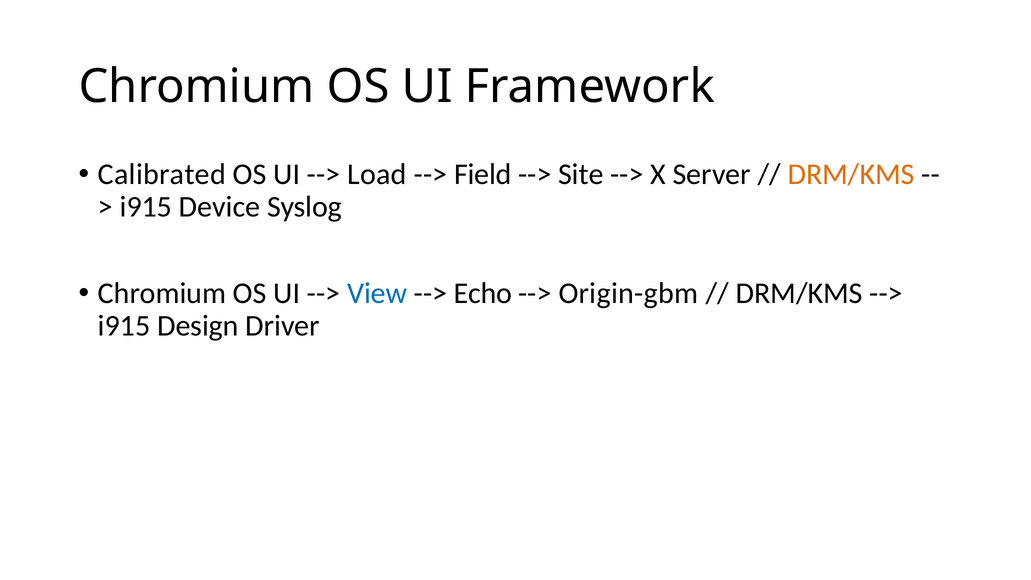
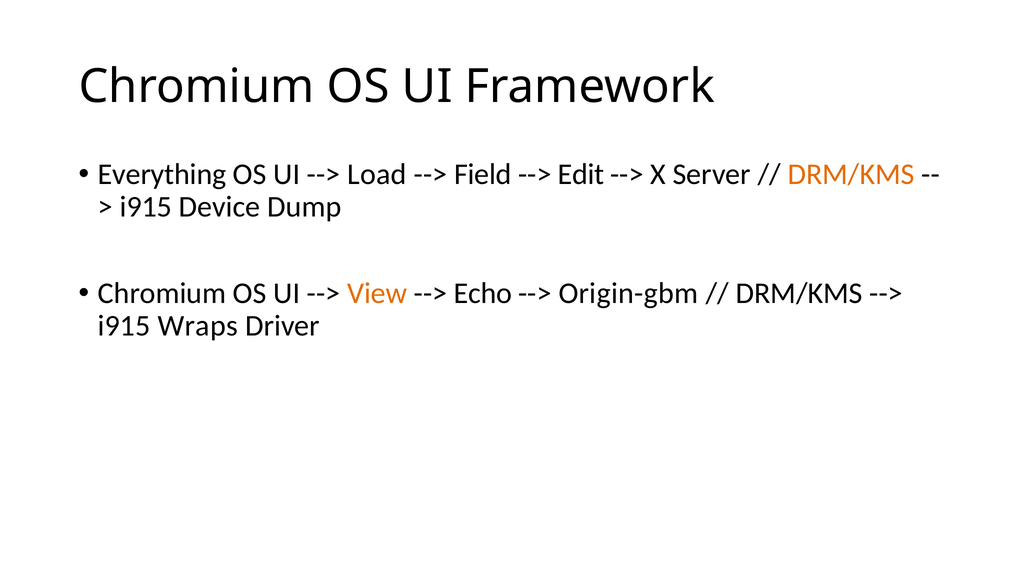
Calibrated: Calibrated -> Everything (162, 174)
Site: Site -> Edit (581, 174)
Syslog: Syslog -> Dump (304, 207)
View colour: blue -> orange (377, 293)
Design: Design -> Wraps (198, 326)
